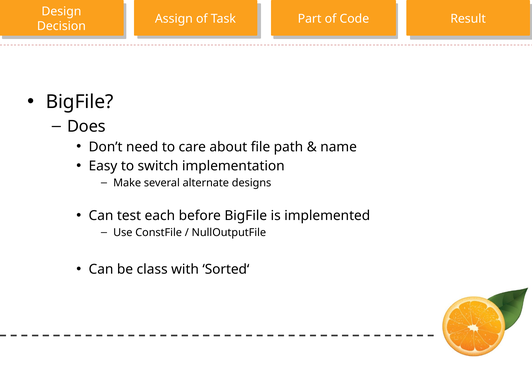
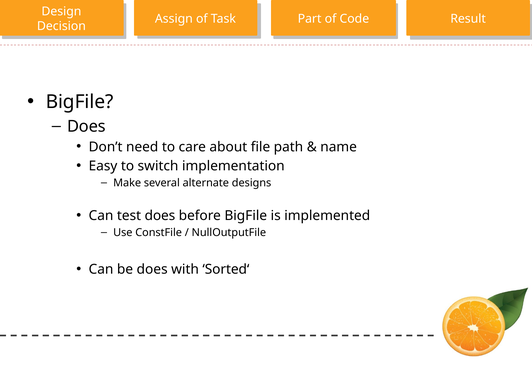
test each: each -> does (160, 215)
be class: class -> does (152, 269)
